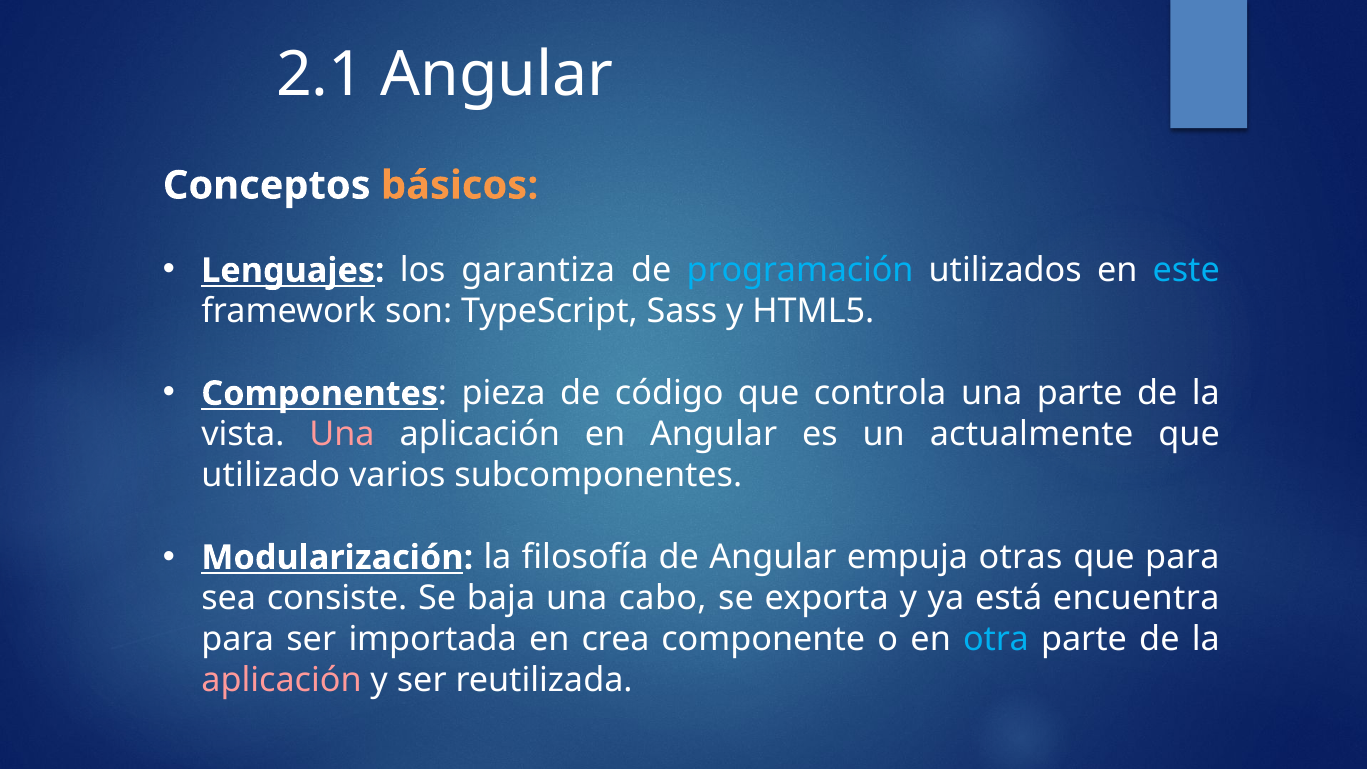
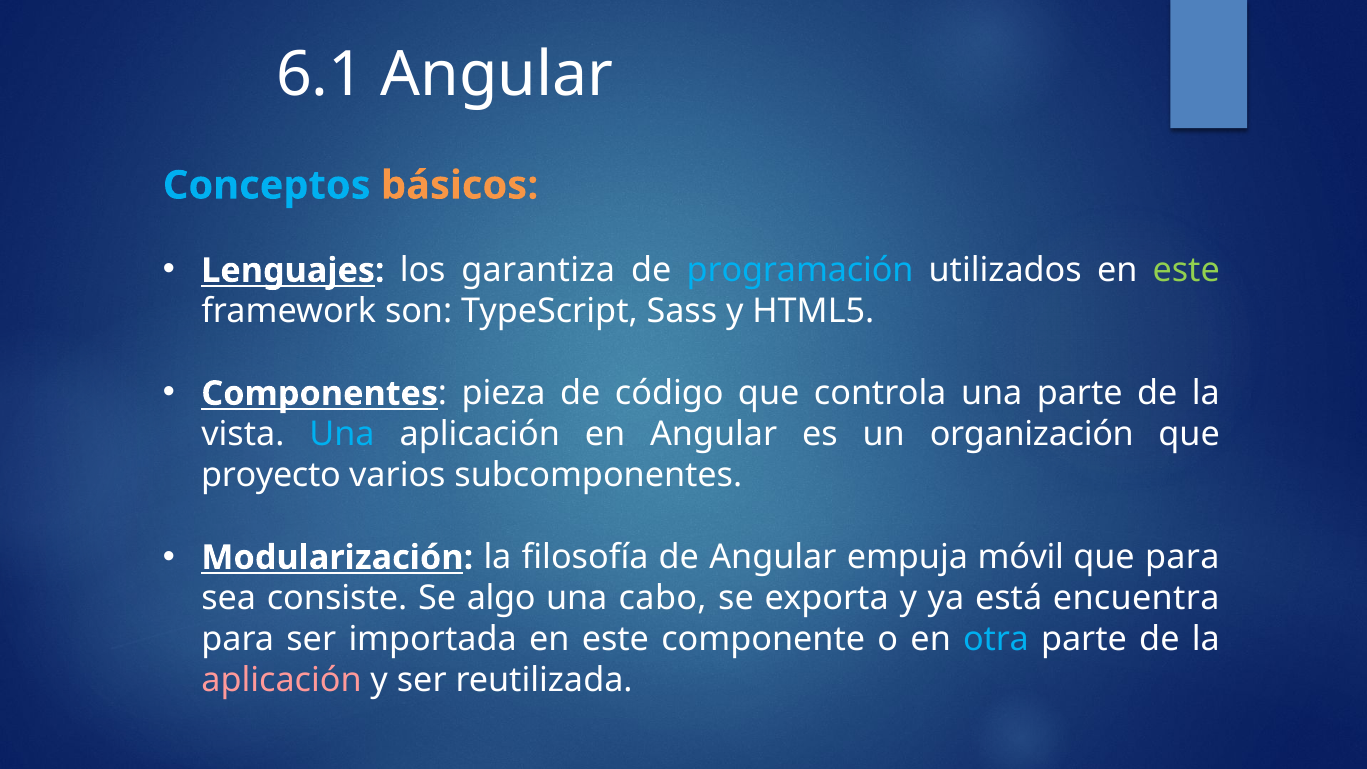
2.1: 2.1 -> 6.1 (320, 75)
Conceptos colour: white -> light blue (267, 185)
este colour: light blue -> light green (1186, 270)
Una colour: pink -> light blue (342, 435)
actualmente: actualmente -> organización (1032, 435)
utilizado: utilizado -> proyecto (271, 476)
otras: otras -> móvil (1021, 558)
baja: baja -> algo (501, 599)
importada en crea: crea -> este (615, 640)
